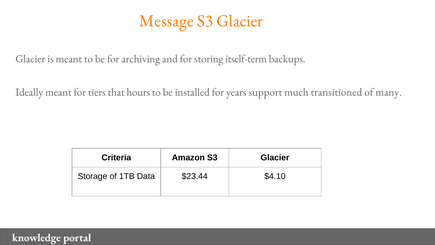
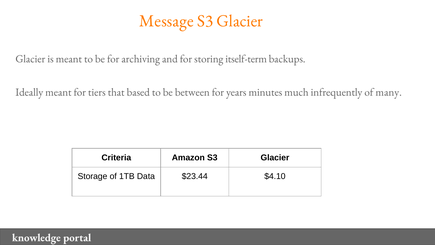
hours: hours -> based (138, 92)
installed: installed -> between (192, 92)
support: support -> minutes (265, 92)
transitioned: transitioned -> infrequently (337, 92)
